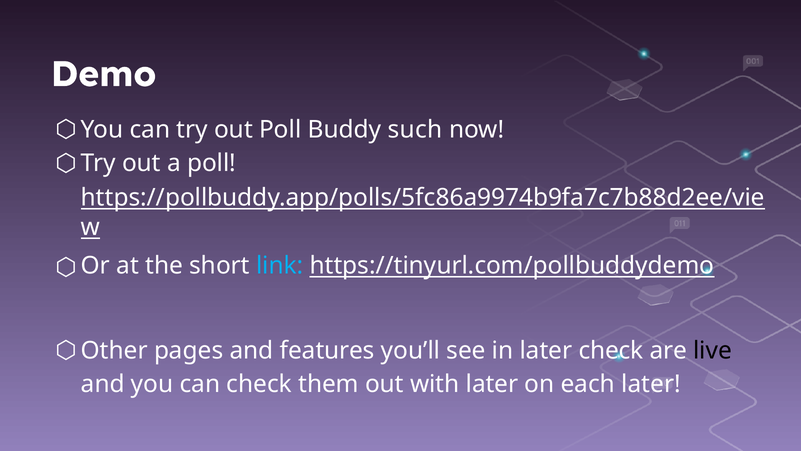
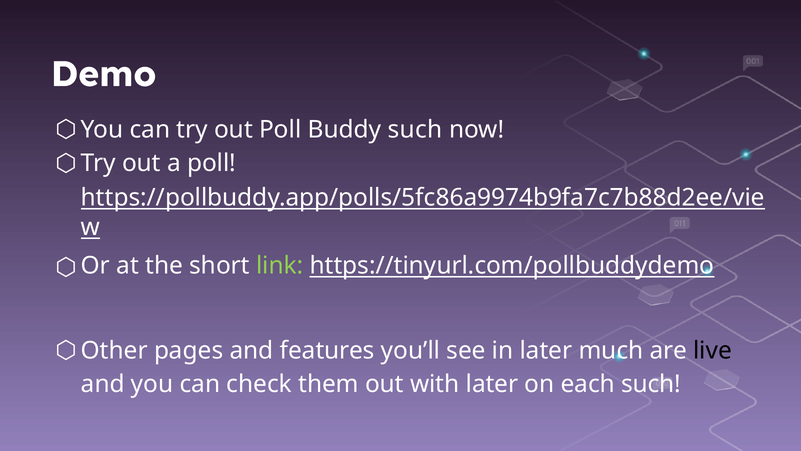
link colour: light blue -> light green (280, 265)
later check: check -> much (611, 350)
each later: later -> such (651, 384)
